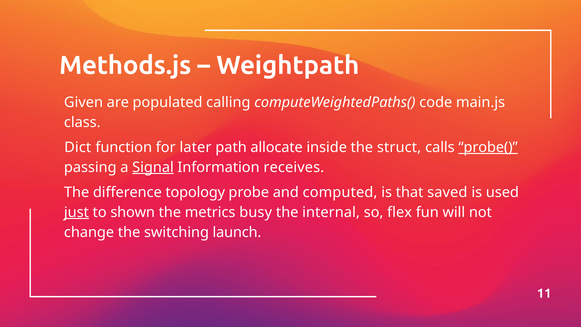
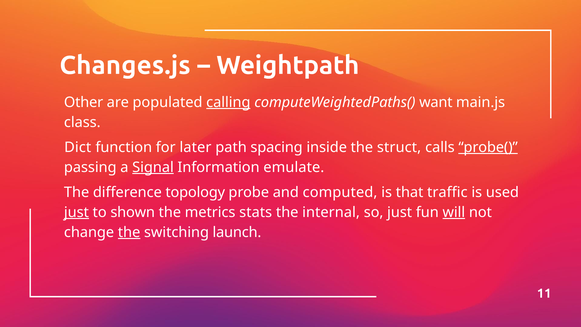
Methods.js: Methods.js -> Changes.js (125, 65)
Given: Given -> Other (84, 102)
calling underline: none -> present (228, 102)
code: code -> want (436, 102)
allocate: allocate -> spacing (277, 147)
receives: receives -> emulate (294, 167)
saved: saved -> traffic (447, 192)
busy: busy -> stats (256, 212)
so flex: flex -> just (400, 212)
will underline: none -> present (454, 212)
the underline: none -> present (129, 232)
